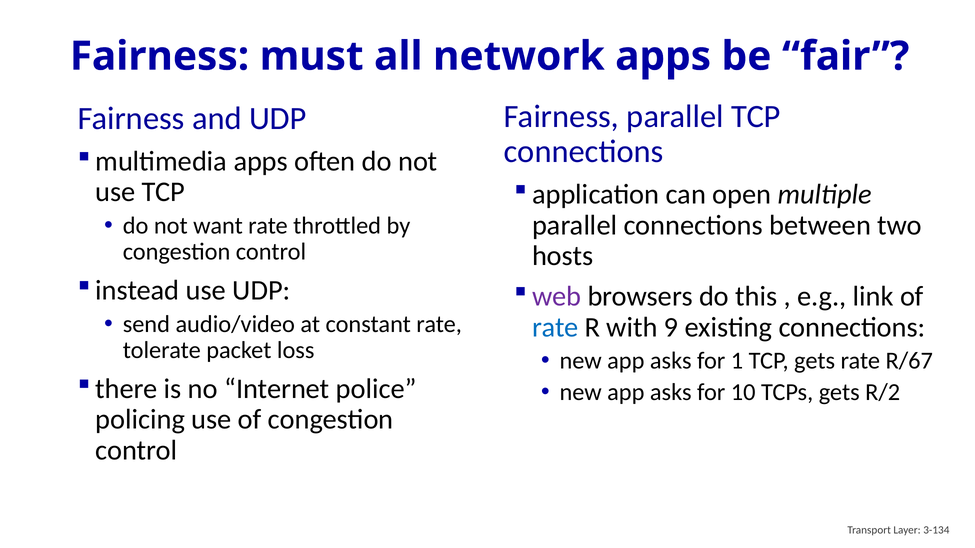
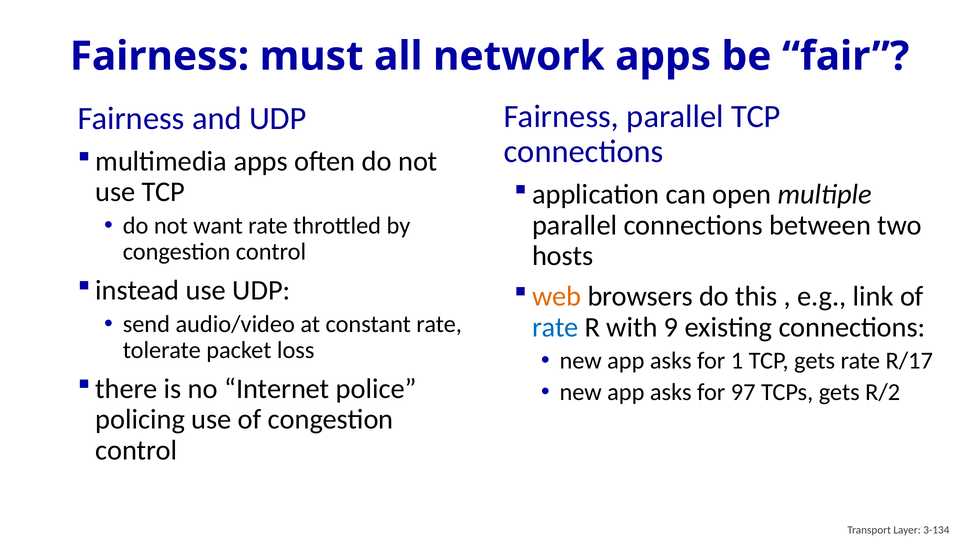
web colour: purple -> orange (557, 297)
R/67: R/67 -> R/17 (909, 361)
10: 10 -> 97 (743, 392)
